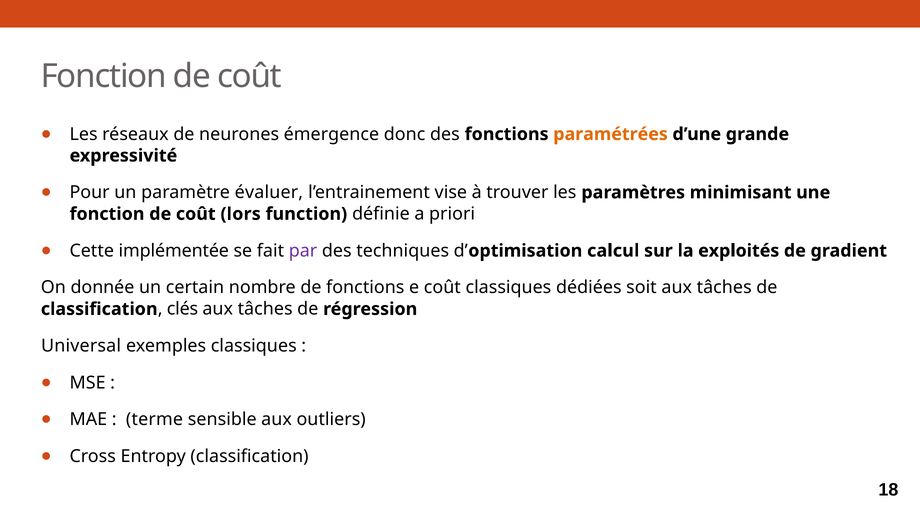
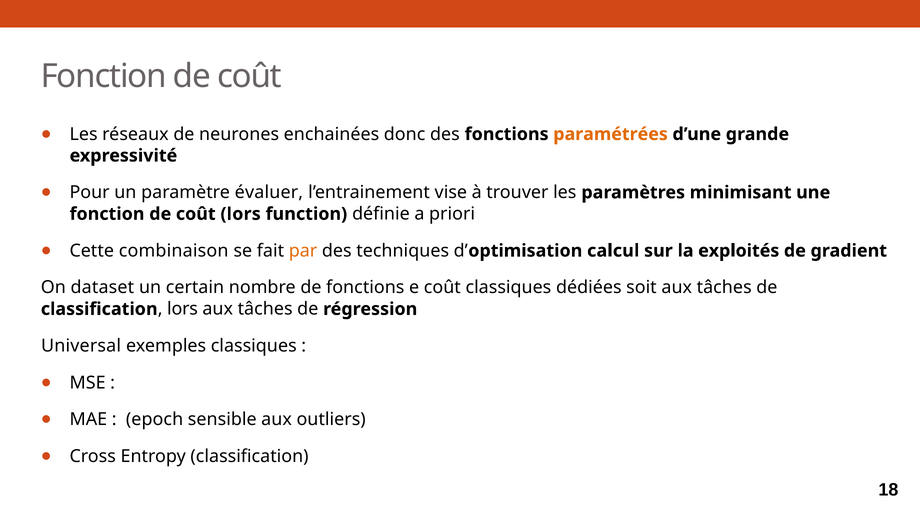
émergence: émergence -> enchainées (331, 134)
implémentée: implémentée -> combinaison (174, 251)
par colour: purple -> orange (303, 251)
donnée: donnée -> dataset (102, 288)
classification clés: clés -> lors (182, 309)
terme: terme -> epoch (155, 420)
